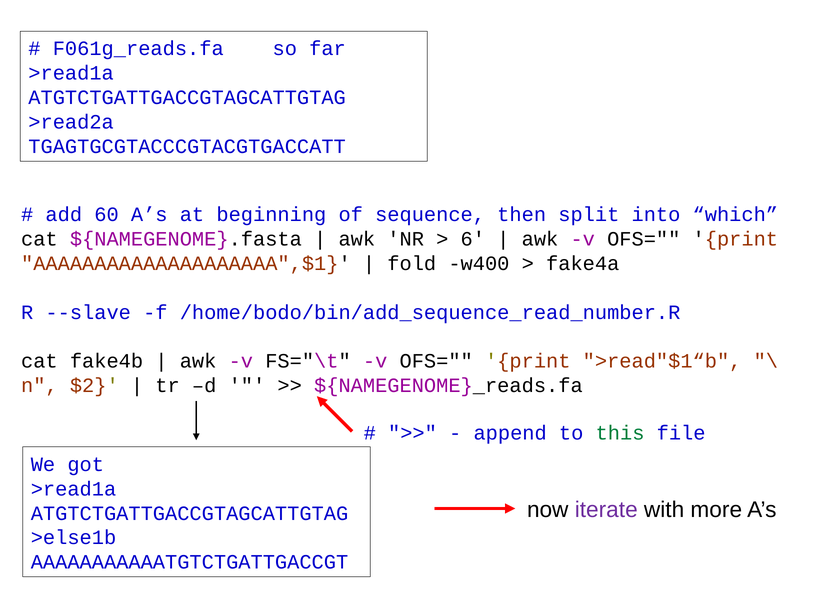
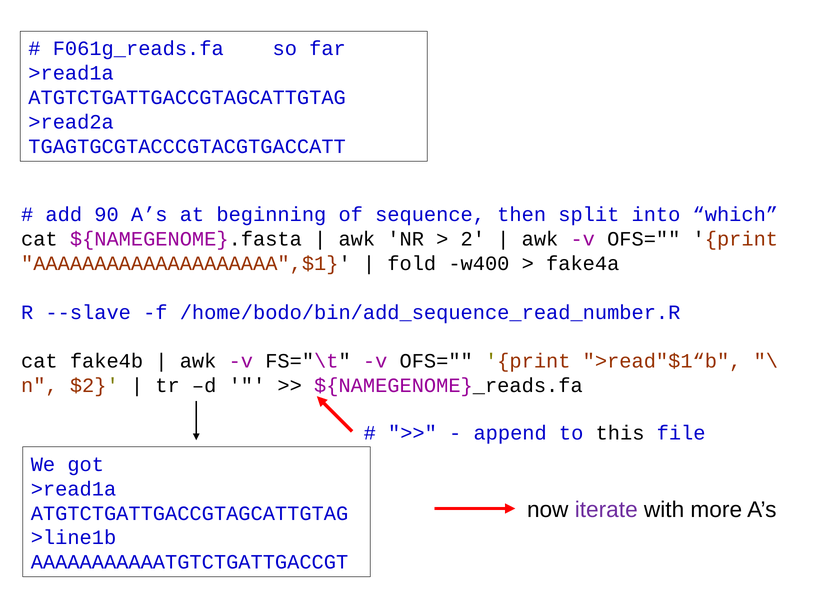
60: 60 -> 90 (107, 214)
6: 6 -> 2 (473, 239)
this colour: green -> black (620, 432)
>else1b: >else1b -> >line1b (74, 537)
